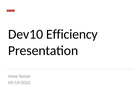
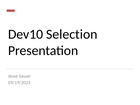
Efficiency: Efficiency -> Selection (72, 34)
